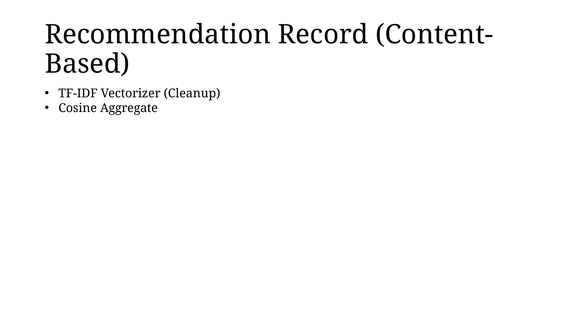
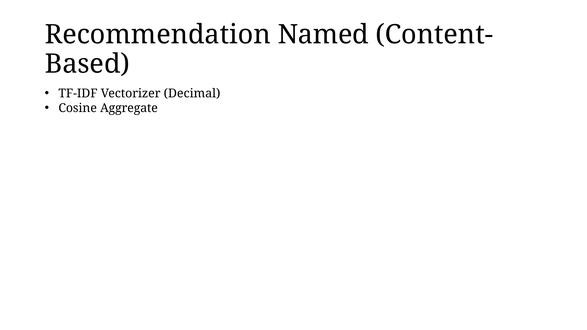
Record: Record -> Named (323, 35)
Cleanup: Cleanup -> Decimal (192, 93)
